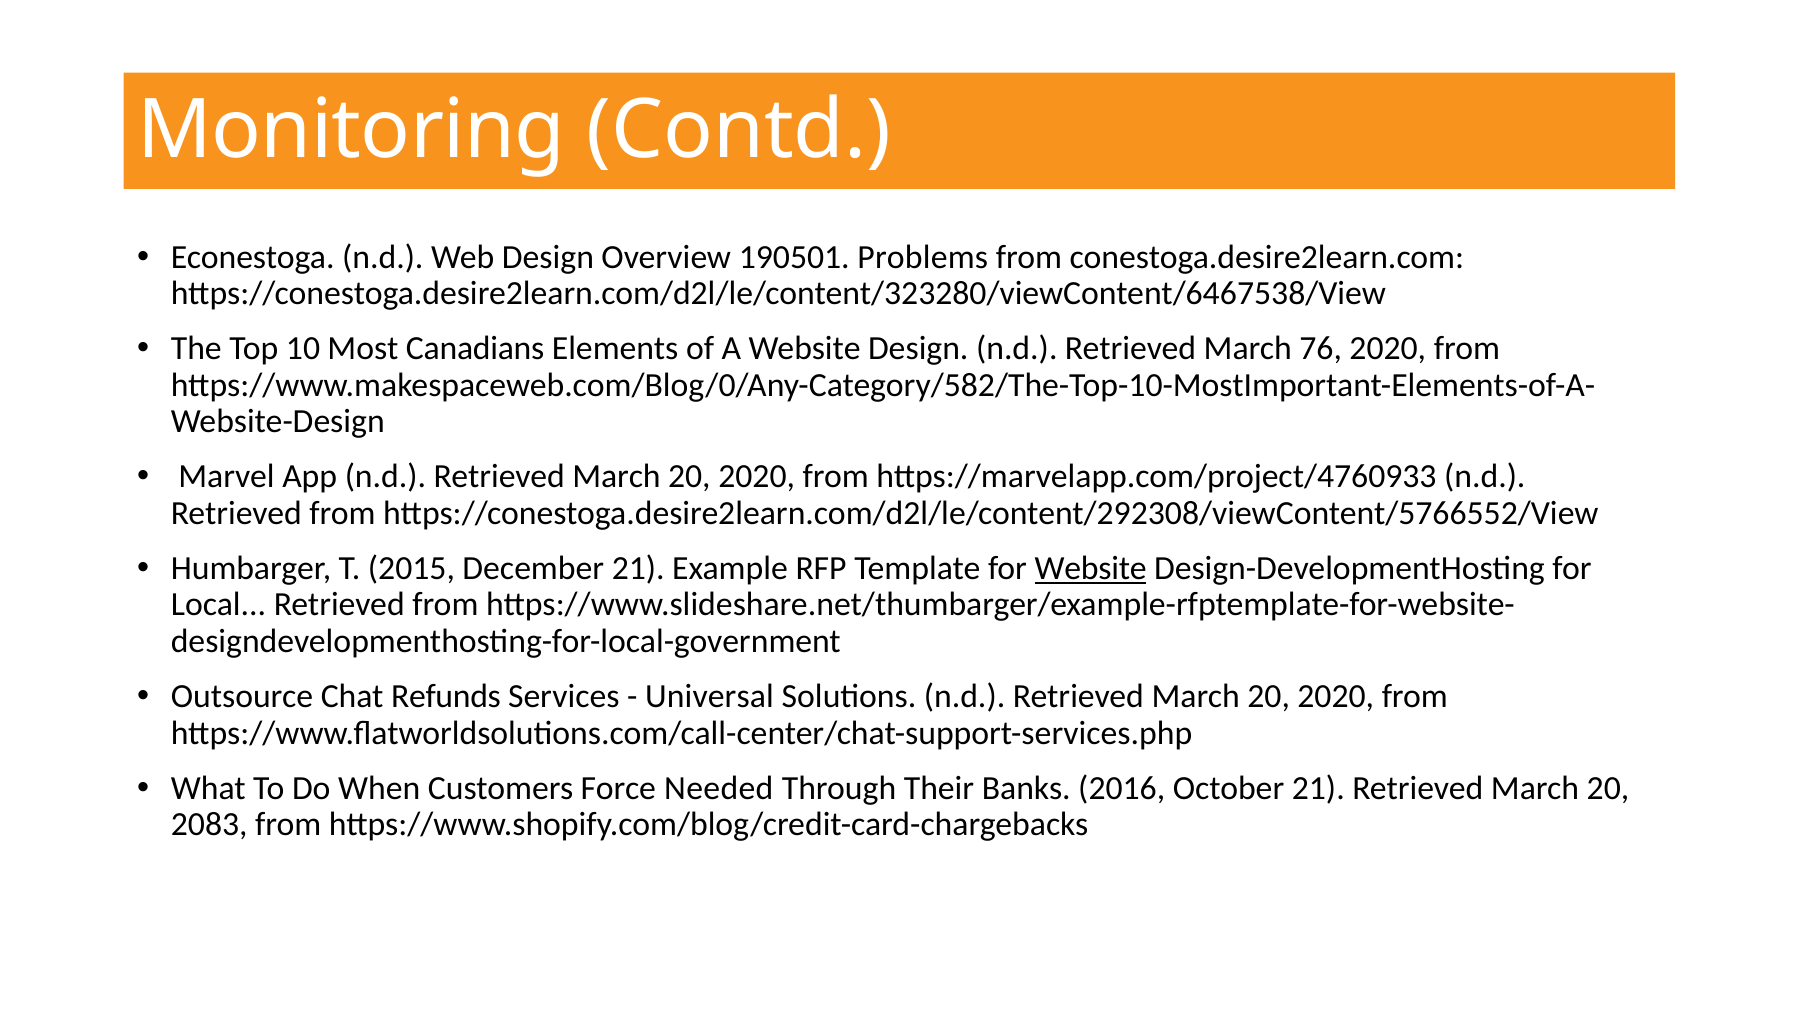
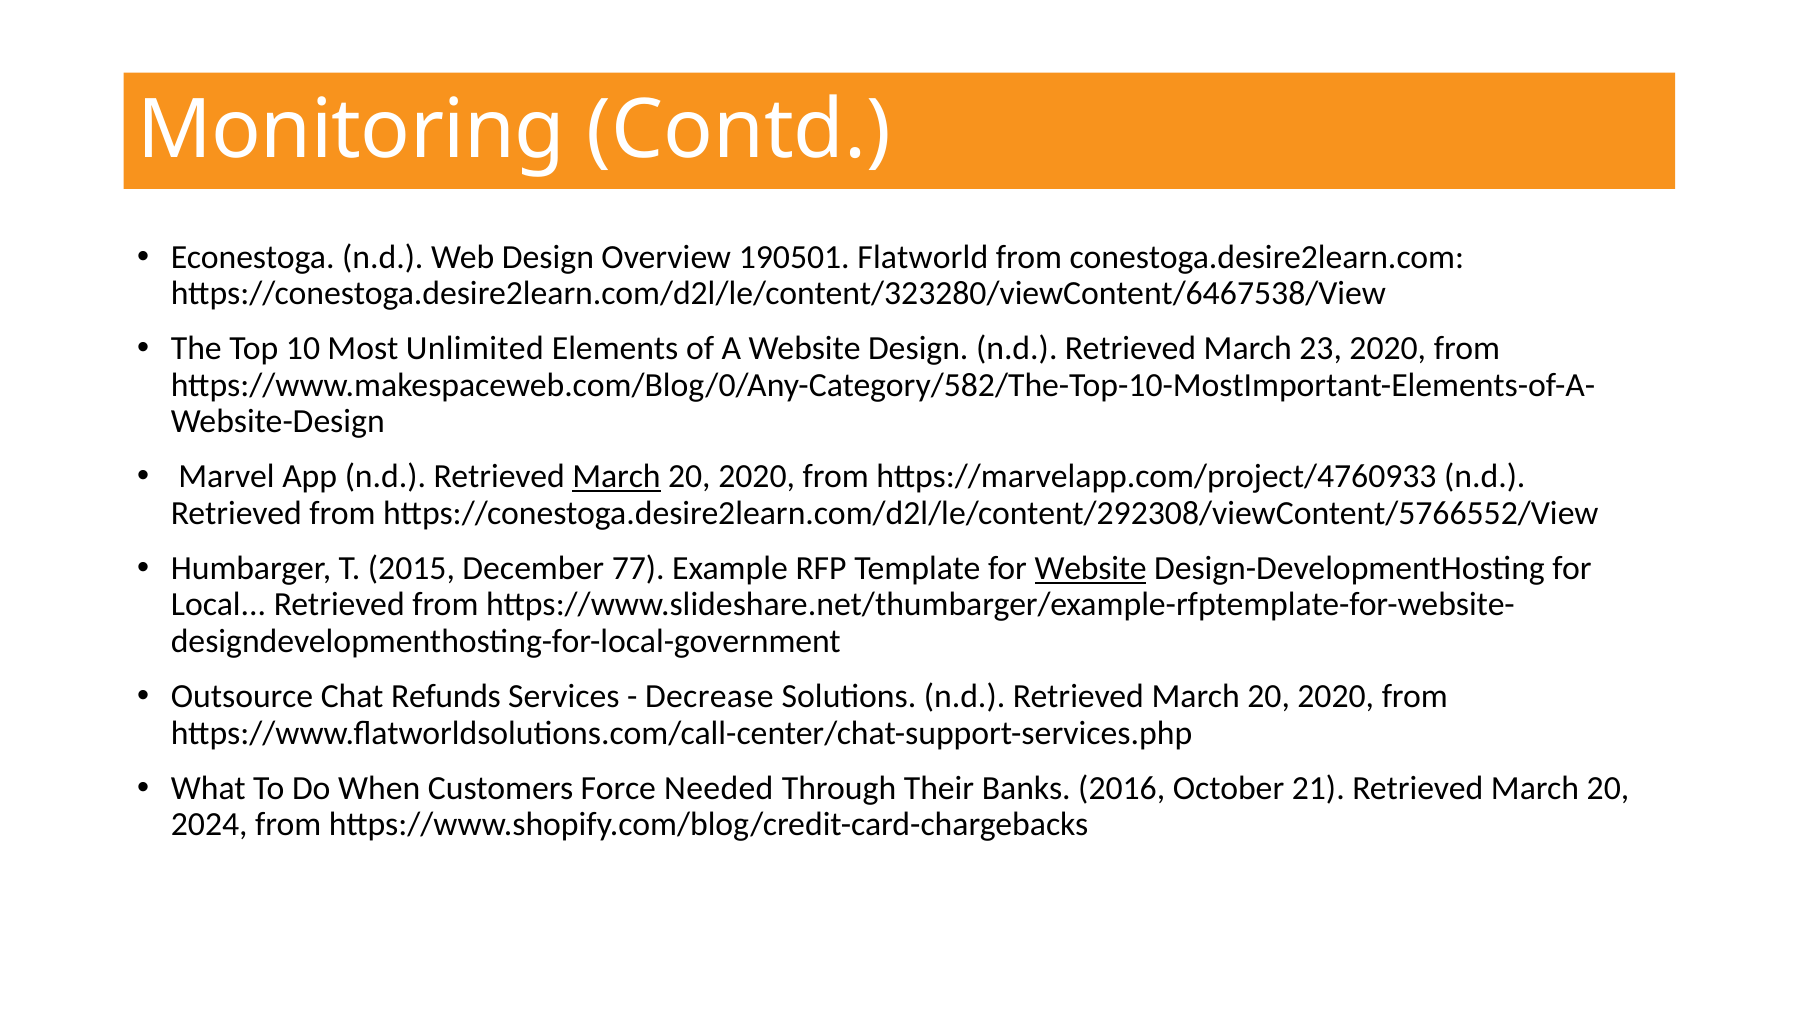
Problems: Problems -> Flatworld (923, 257)
Canadians: Canadians -> Unlimited (475, 349)
76: 76 -> 23 (1321, 349)
March underline: none -> present (617, 477)
December 21: 21 -> 77 (638, 568)
Universal: Universal -> Decrease (709, 696)
2083: 2083 -> 2024 (209, 824)
